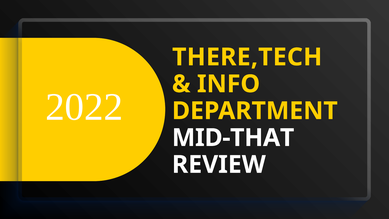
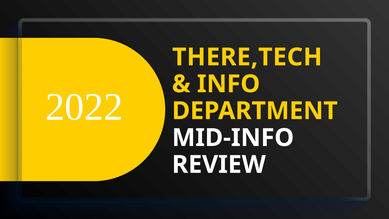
MID-THAT: MID-THAT -> MID-INFO (233, 138)
